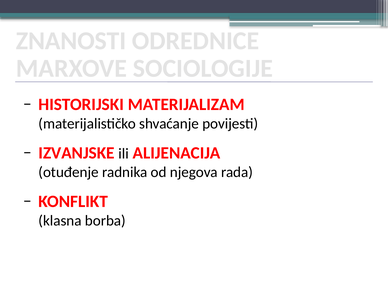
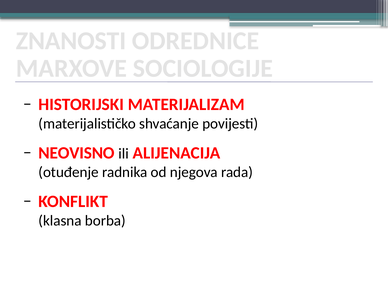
IZVANJSKE: IZVANJSKE -> NEOVISNO (77, 153)
